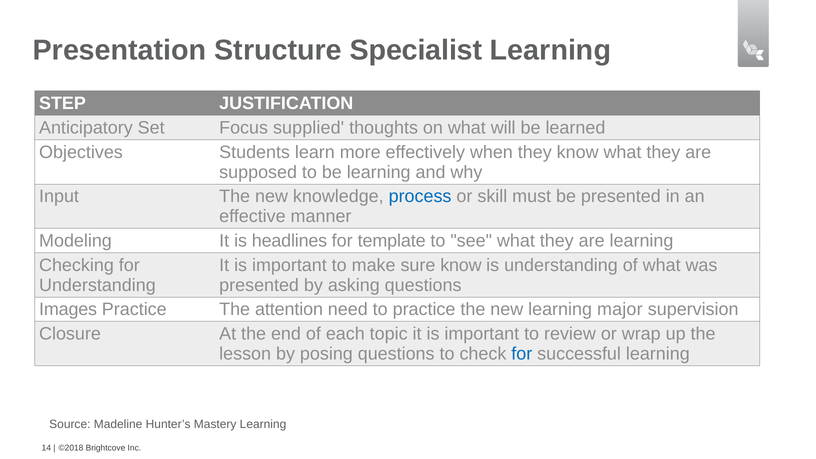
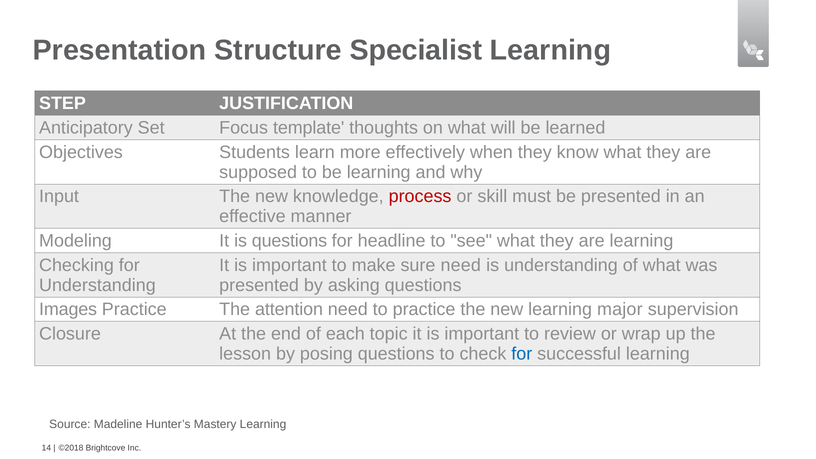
supplied: supplied -> template (309, 128)
process colour: blue -> red (420, 197)
is headlines: headlines -> questions (290, 241)
template: template -> headline (392, 241)
sure know: know -> need (461, 265)
